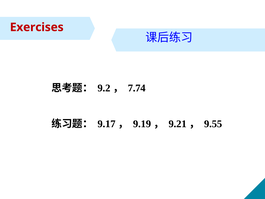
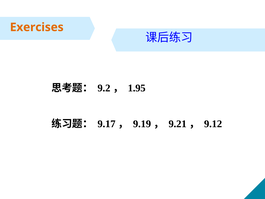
Exercises colour: red -> orange (37, 27)
7.74: 7.74 -> 1.95 (137, 88)
9.55: 9.55 -> 9.12 (213, 124)
